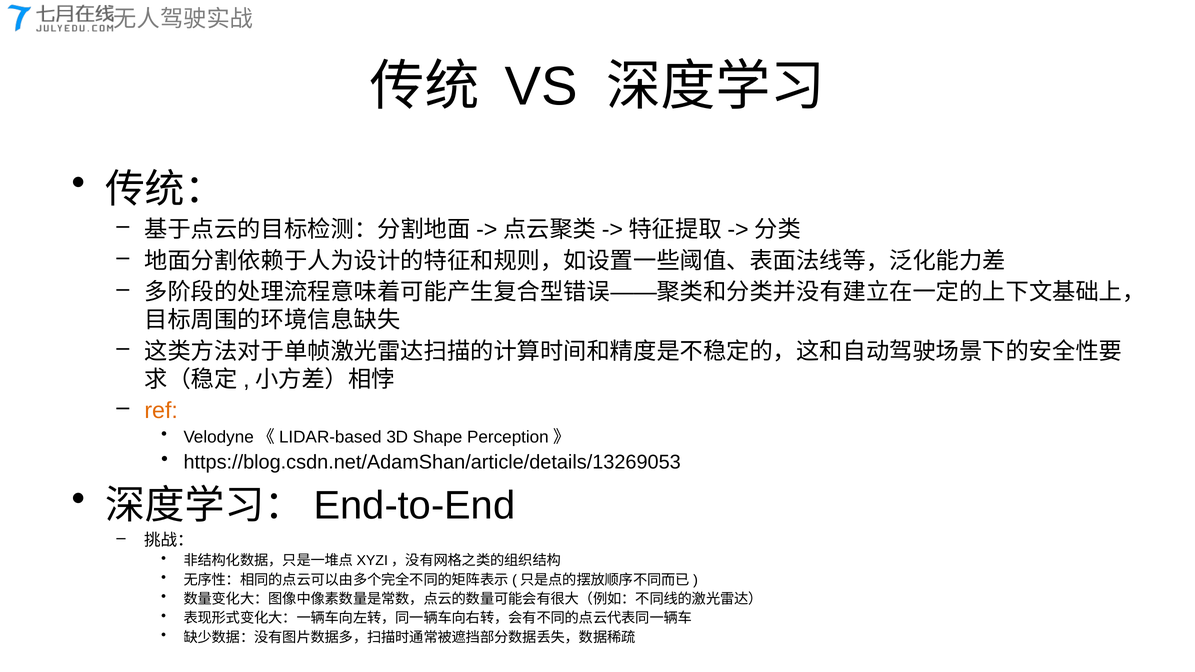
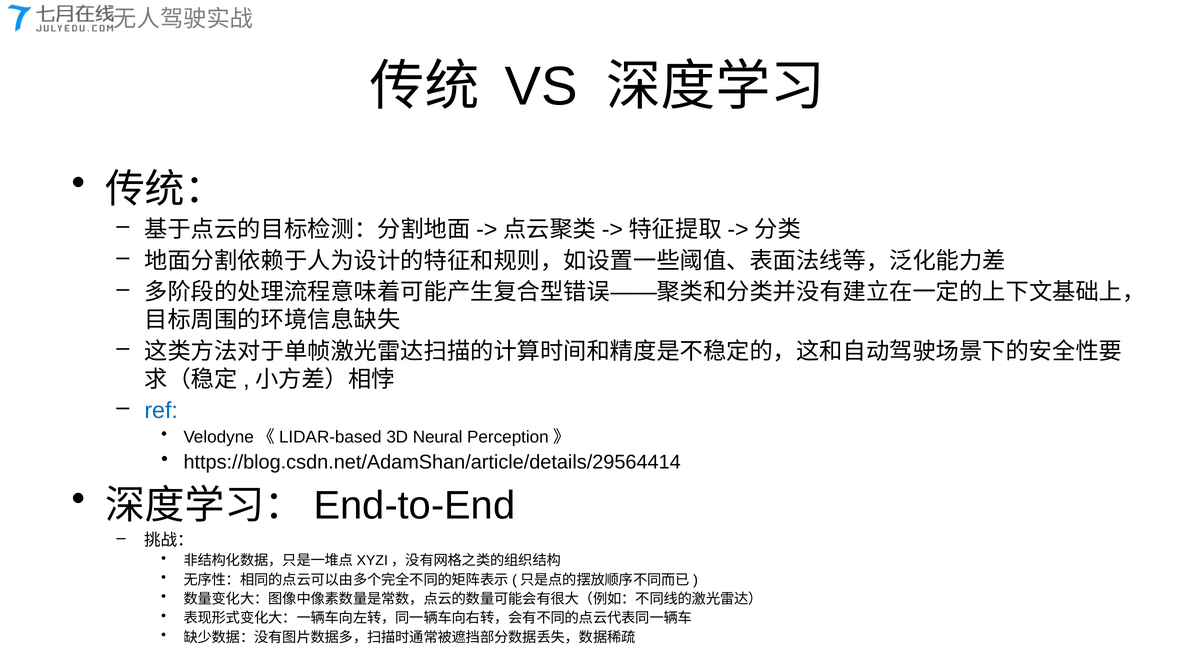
ref colour: orange -> blue (161, 411)
Shape: Shape -> Neural (438, 437)
https://blog.csdn.net/AdamShan/article/details/13269053: https://blog.csdn.net/AdamShan/article/details/13269053 -> https://blog.csdn.net/AdamShan/article/details/29564414 (432, 463)
